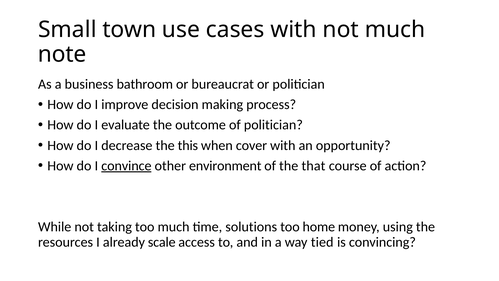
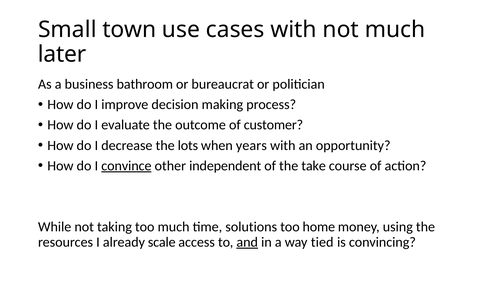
note: note -> later (62, 54)
of politician: politician -> customer (273, 125)
this: this -> lots (188, 145)
cover: cover -> years (251, 145)
environment: environment -> independent (225, 166)
that: that -> take (314, 166)
and underline: none -> present (247, 242)
